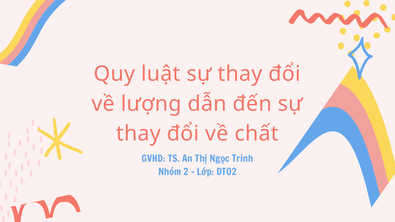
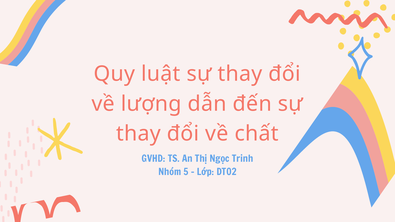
2: 2 -> 5 (186, 172)
